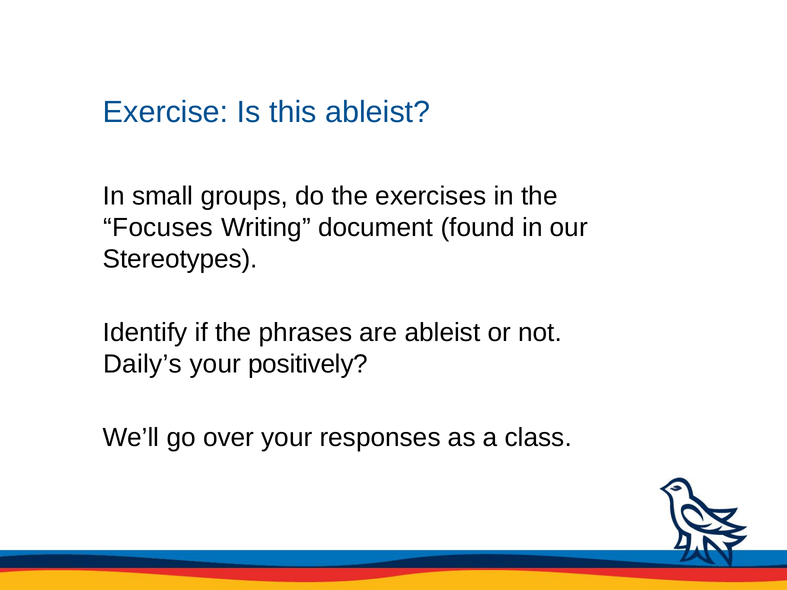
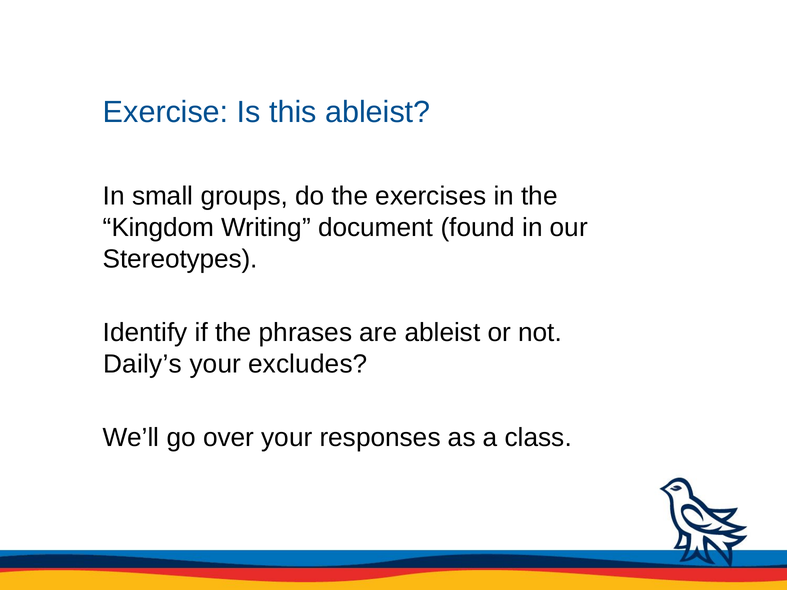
Focuses: Focuses -> Kingdom (158, 228)
positively: positively -> excludes (308, 364)
